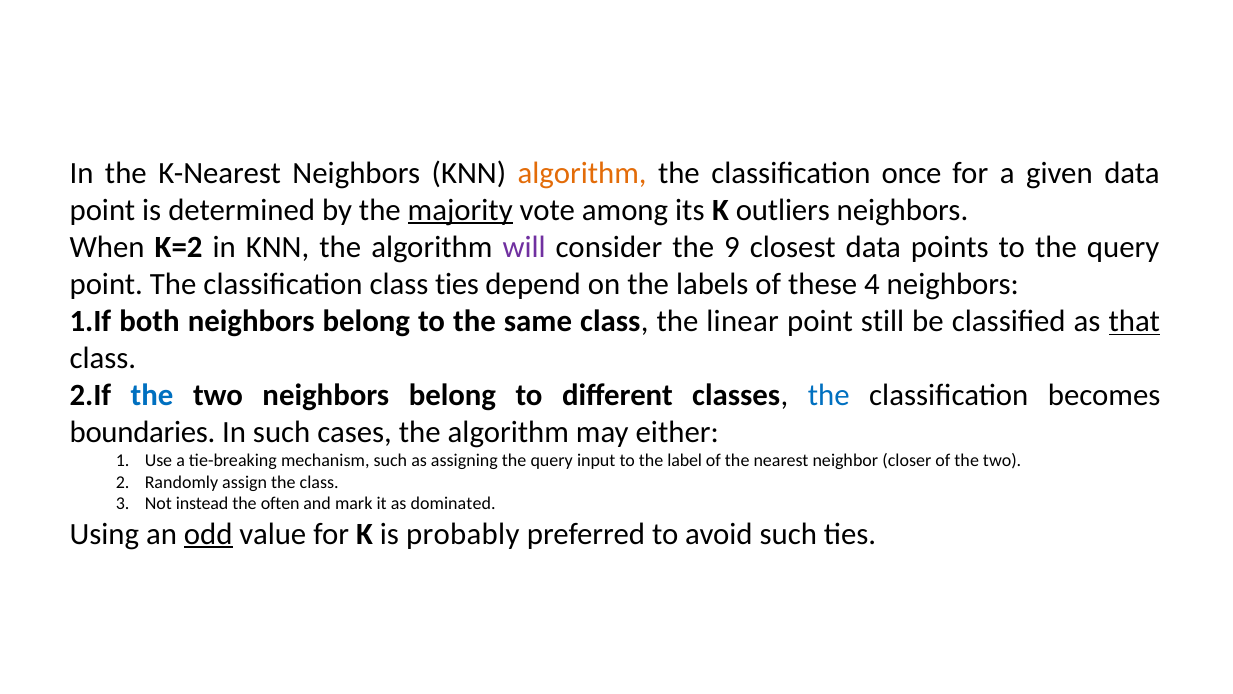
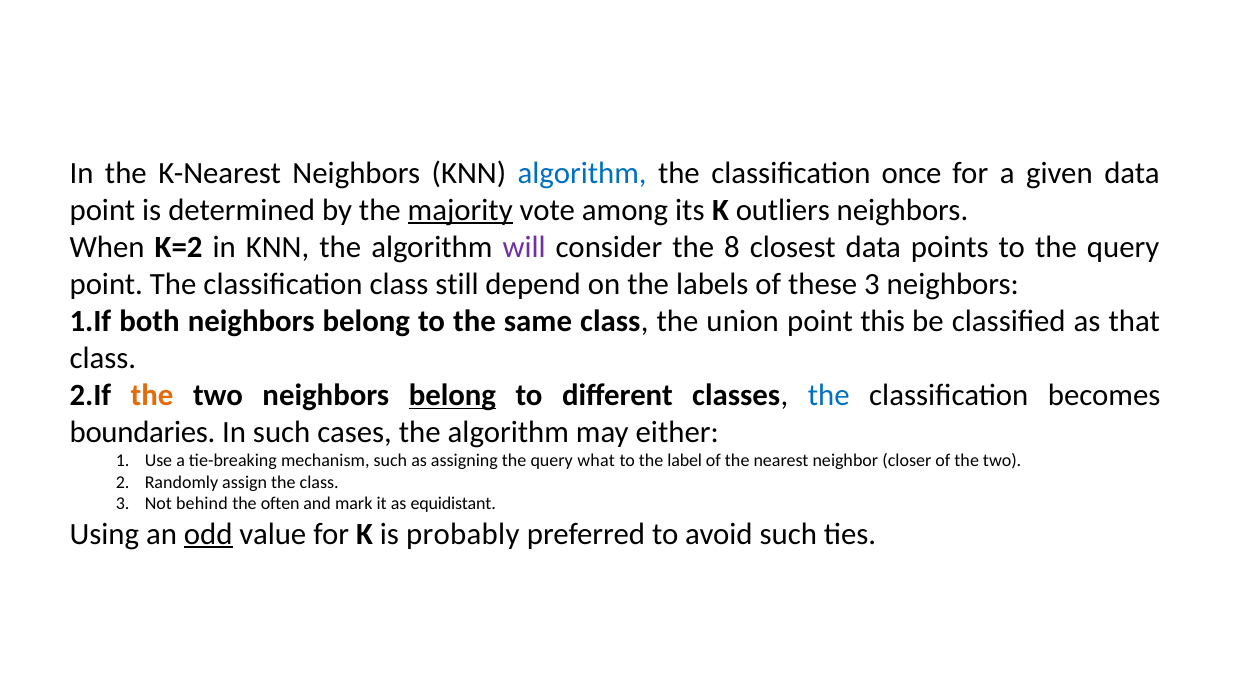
algorithm colour: orange -> blue (582, 173)
9: 9 -> 8 (732, 247)
class ties: ties -> still (457, 284)
these 4: 4 -> 3 (872, 284)
linear: linear -> union (743, 321)
still: still -> this (883, 321)
that underline: present -> none (1134, 321)
the colour: blue -> orange (152, 395)
belong underline: none -> present (452, 395)
input: input -> what (596, 460)
instead: instead -> behind (202, 504)
dominated: dominated -> equidistant (453, 504)
